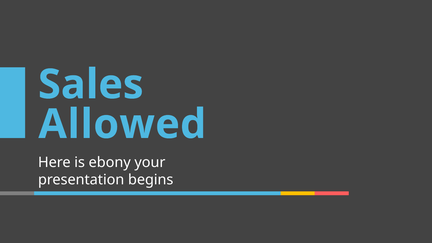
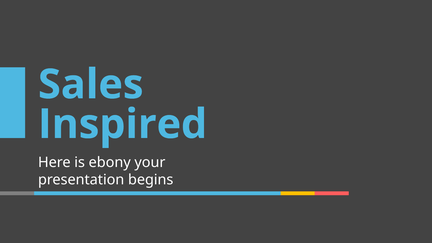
Allowed: Allowed -> Inspired (123, 124)
